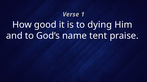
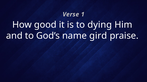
tent: tent -> gird (98, 36)
